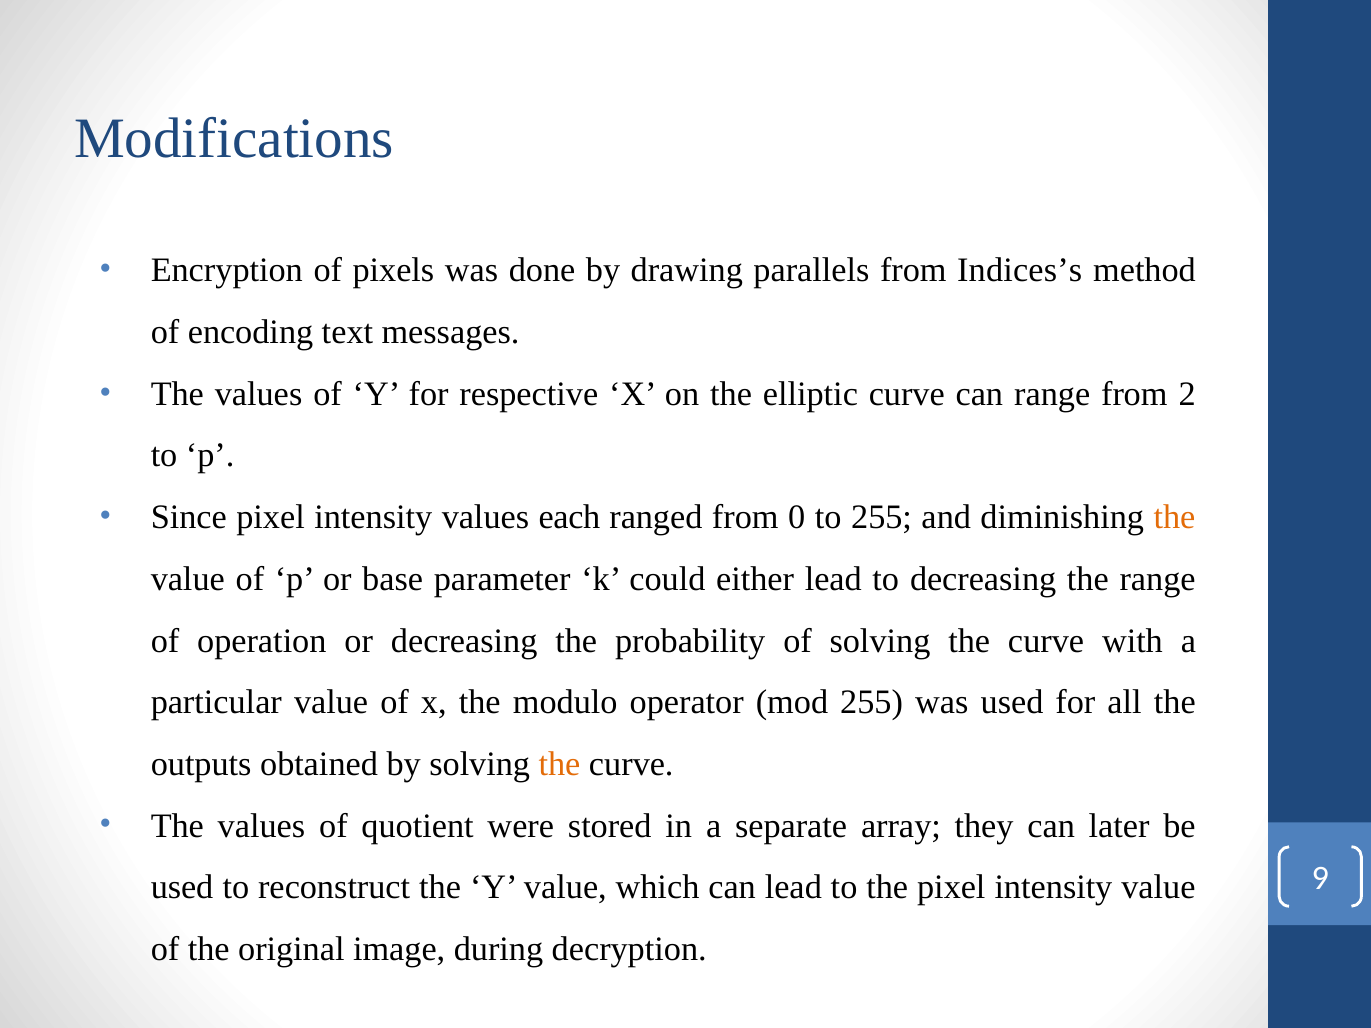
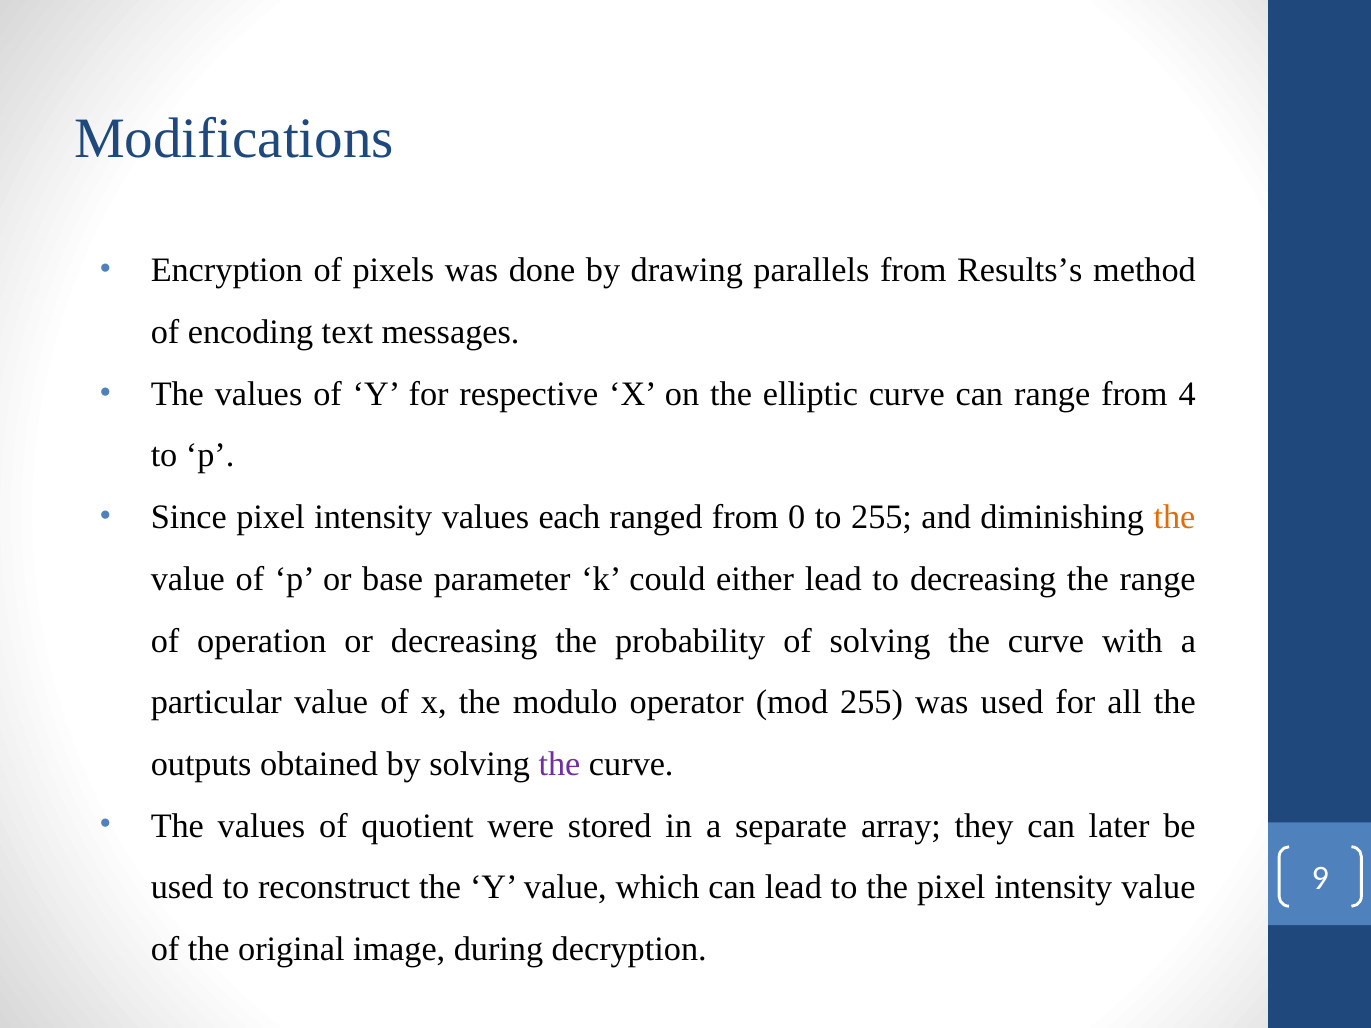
Indices’s: Indices’s -> Results’s (1020, 271)
2: 2 -> 4 (1187, 394)
the colour: orange -> purple (559, 764)
